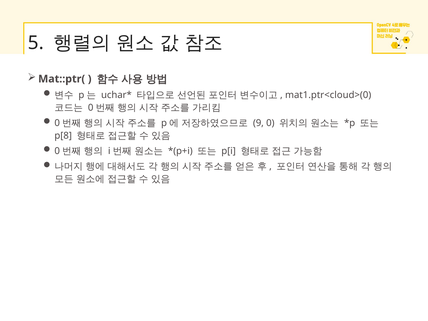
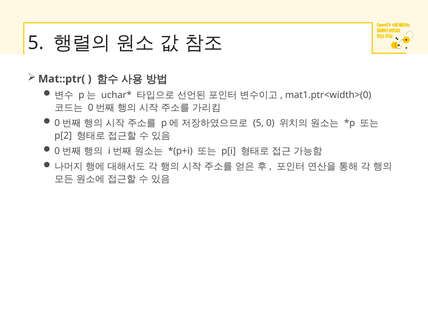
mat1.ptr<cloud>(0: mat1.ptr<cloud>(0 -> mat1.ptr<width>(0 (328, 95)
9: 9 -> 5 (258, 123)
p[8: p[8 -> p[2 (63, 136)
